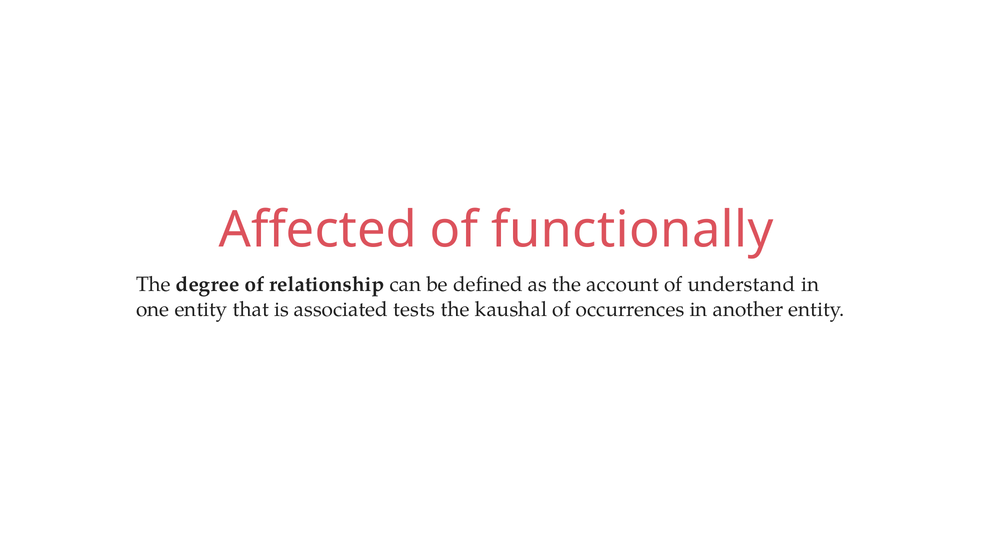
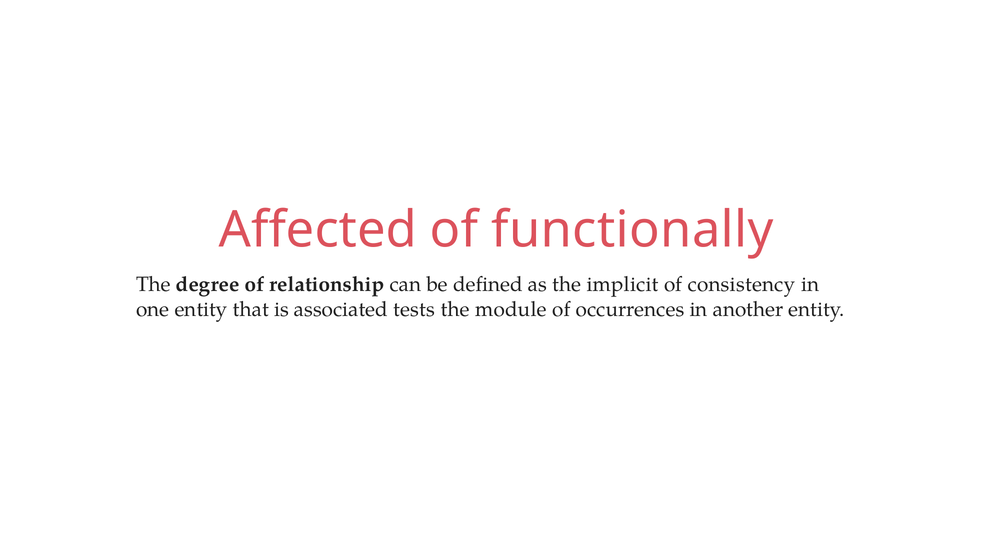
account: account -> implicit (623, 284)
understand: understand -> consistency (742, 284)
kaushal: kaushal -> module (511, 309)
